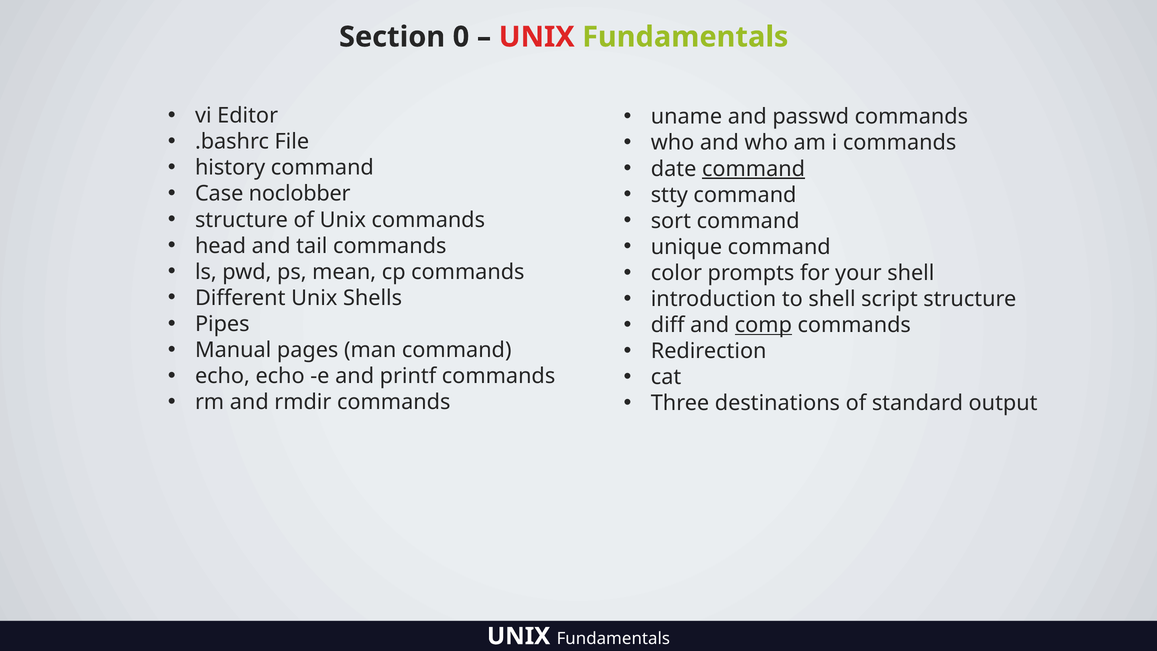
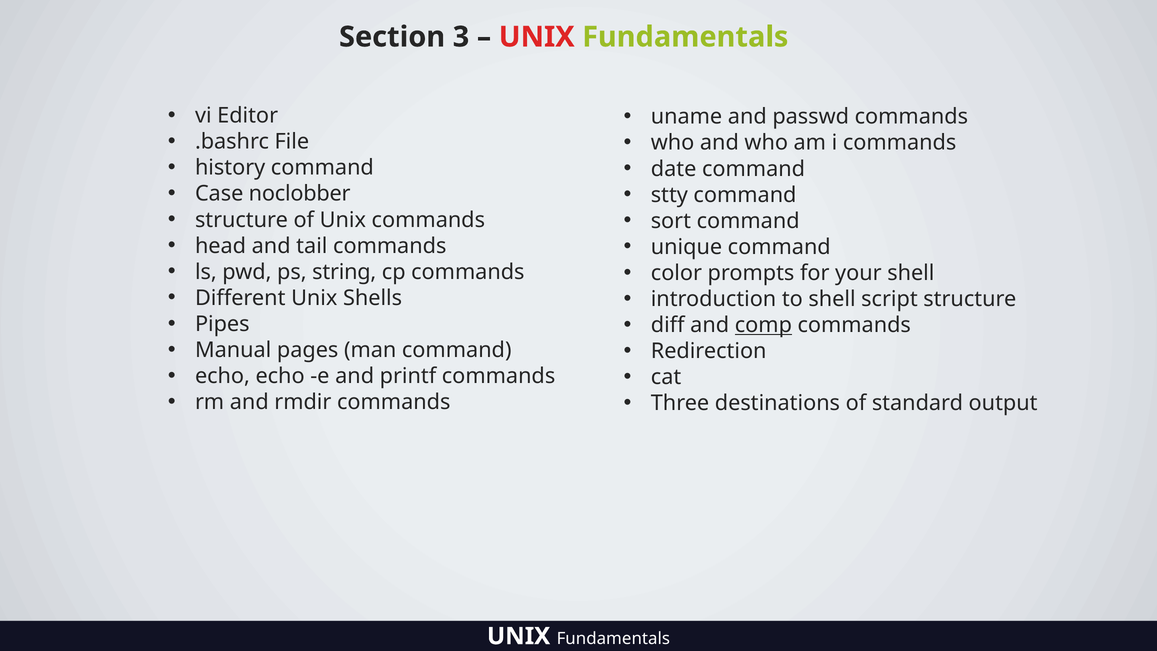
0: 0 -> 3 (461, 37)
command underline: present -> none (754, 169)
mean: mean -> string (344, 272)
